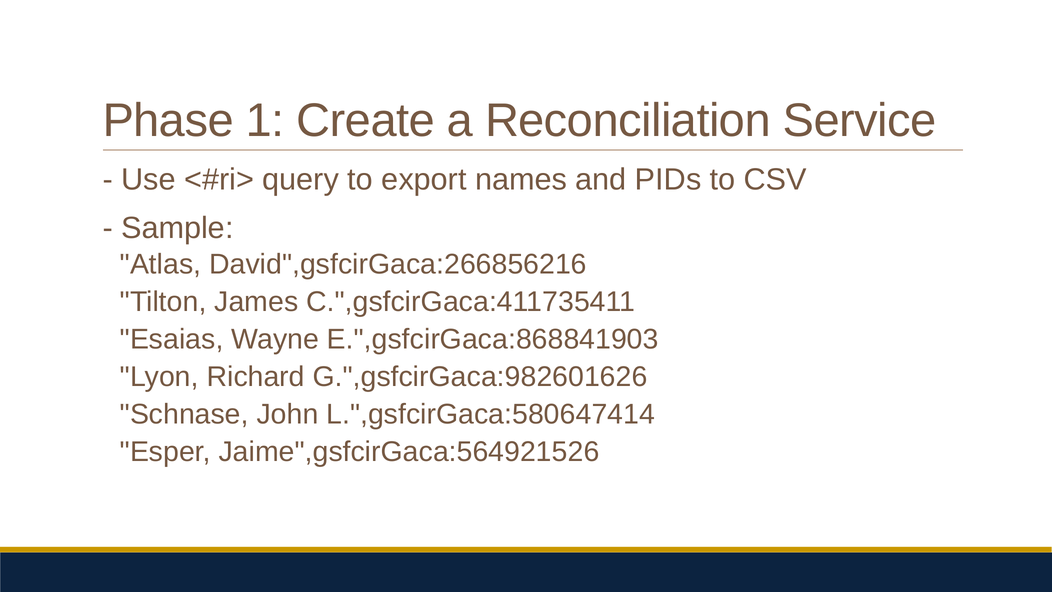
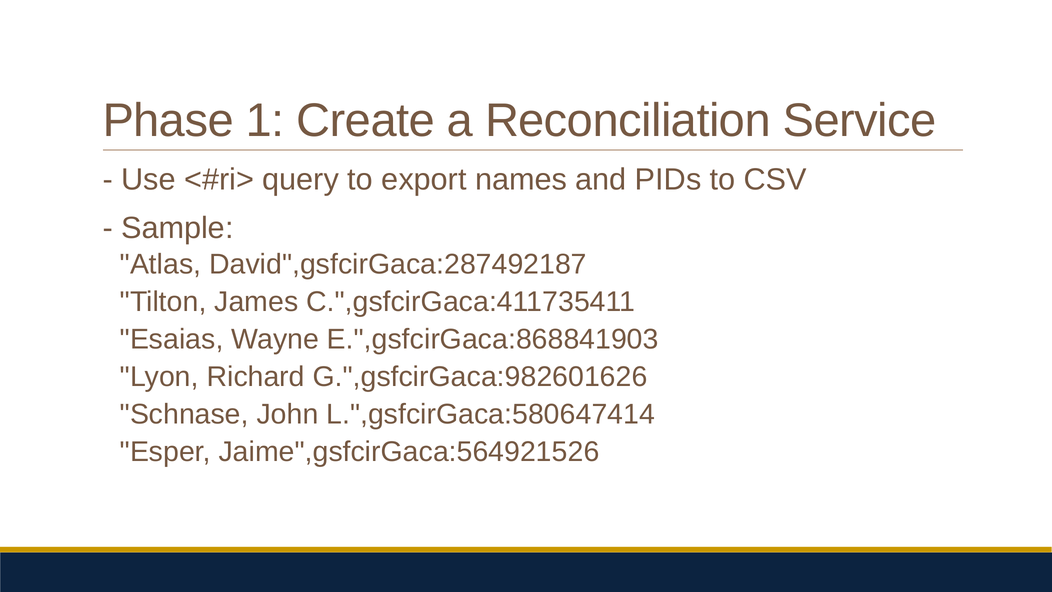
David",gsfcirGaca:266856216: David",gsfcirGaca:266856216 -> David",gsfcirGaca:287492187 (398, 264)
